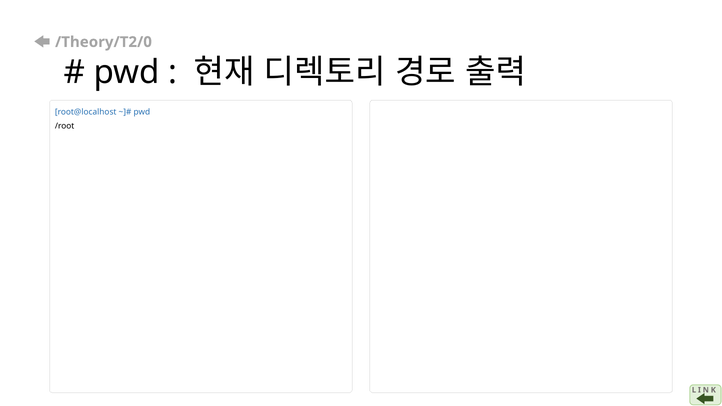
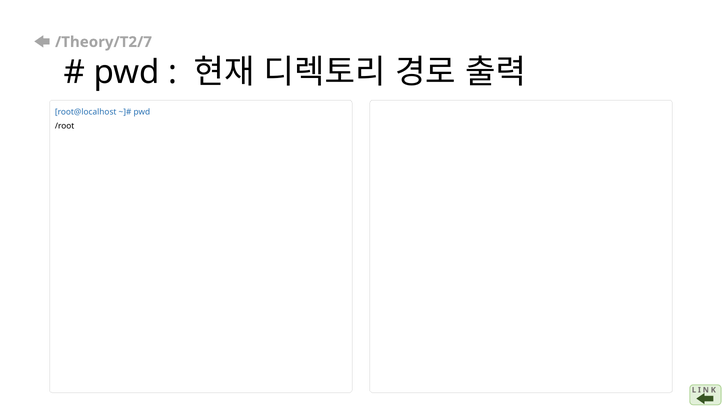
/Theory/T2/0: /Theory/T2/0 -> /Theory/T2/7 (103, 42)
